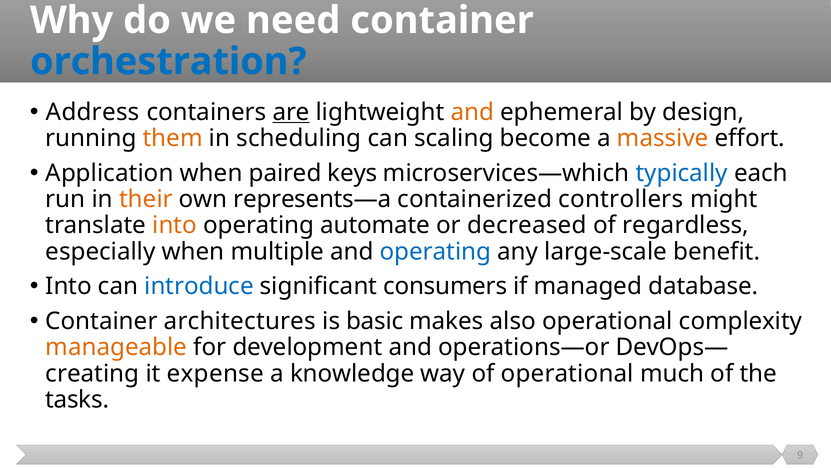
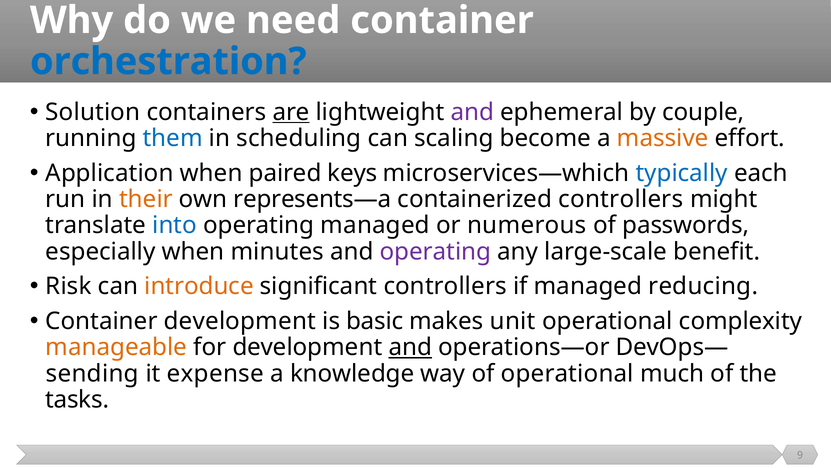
Address: Address -> Solution (93, 112)
and colour: orange -> purple (472, 112)
design: design -> couple (703, 112)
them colour: orange -> blue (173, 138)
into colour: orange -> blue (175, 225)
operating automate: automate -> managed (375, 225)
decreased: decreased -> numerous (527, 225)
regardless: regardless -> passwords (686, 225)
multiple: multiple -> minutes (277, 251)
operating colour: blue -> purple (435, 251)
Into: Into -> Risk (69, 286)
introduce colour: blue -> orange (199, 286)
significant consumers: consumers -> controllers (445, 286)
database: database -> reducing (703, 286)
Container architectures: architectures -> development (240, 321)
also: also -> unit (513, 321)
and underline: none -> present (410, 347)
creating: creating -> sending (92, 373)
